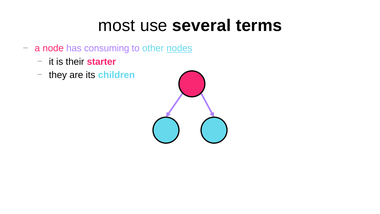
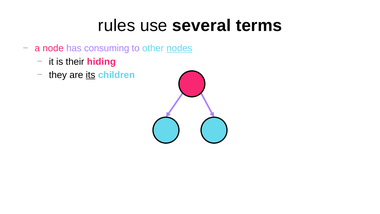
most: most -> rules (117, 26)
starter: starter -> hiding (101, 62)
its underline: none -> present (91, 75)
